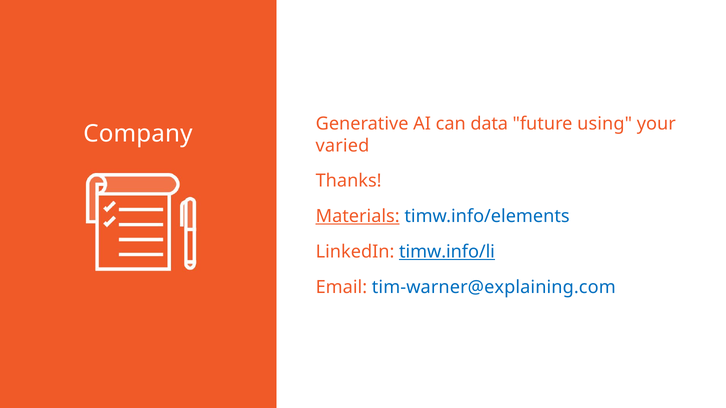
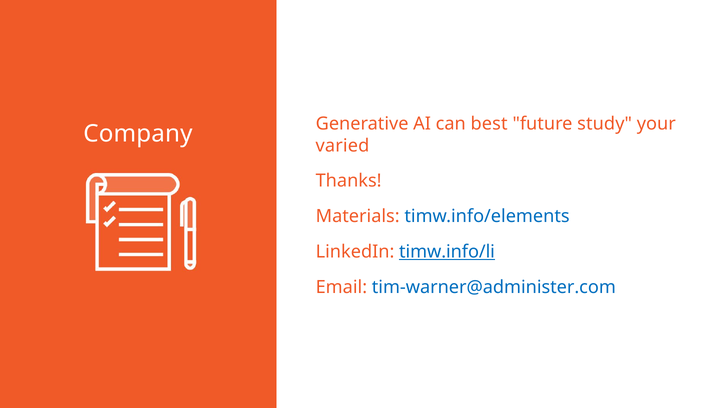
data: data -> best (489, 124)
using: using -> study (605, 124)
Materials underline: present -> none (358, 217)
tim-warner@explaining.com: tim-warner@explaining.com -> tim-warner@administer.com (494, 287)
